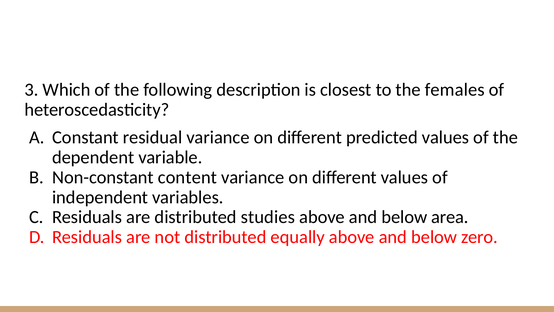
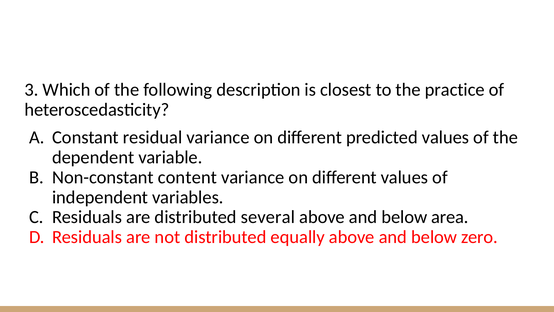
females: females -> practice (455, 90)
studies: studies -> several (268, 217)
